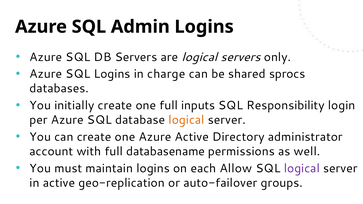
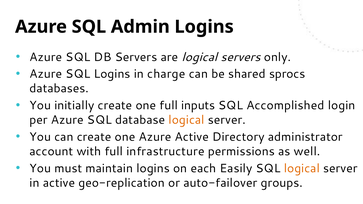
Responsibility: Responsibility -> Accomplished (285, 106)
databasename: databasename -> infrastructure (165, 151)
Allow: Allow -> Easily (236, 168)
logical colour: purple -> orange (302, 168)
